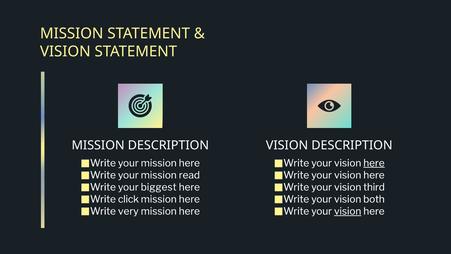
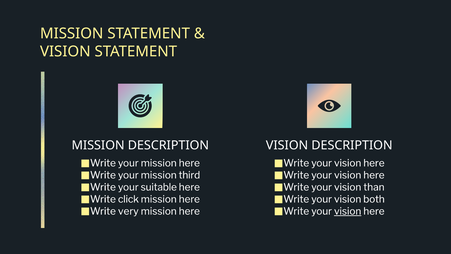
here underline: present -> none (374, 163)
read: read -> third (189, 175)
biggest: biggest -> suitable (159, 187)
third: third -> than (374, 187)
